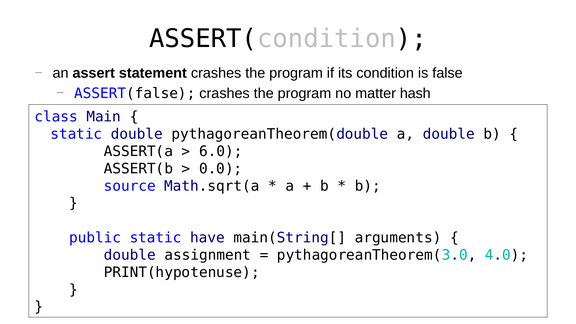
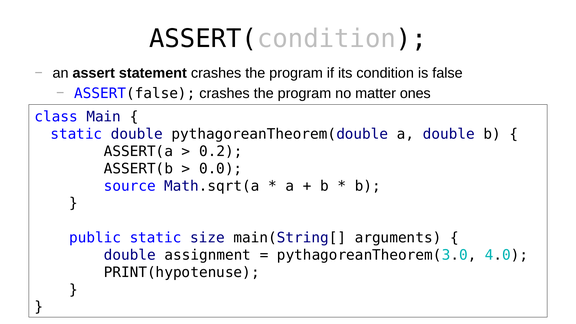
hash: hash -> ones (415, 93)
6.0: 6.0 -> 0.2 (221, 151)
have: have -> size (208, 238)
